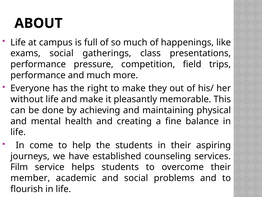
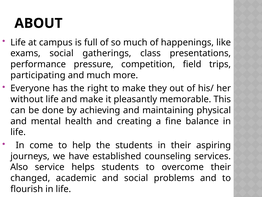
performance: performance -> participating (38, 75)
Film: Film -> Also (19, 167)
member: member -> changed (30, 178)
